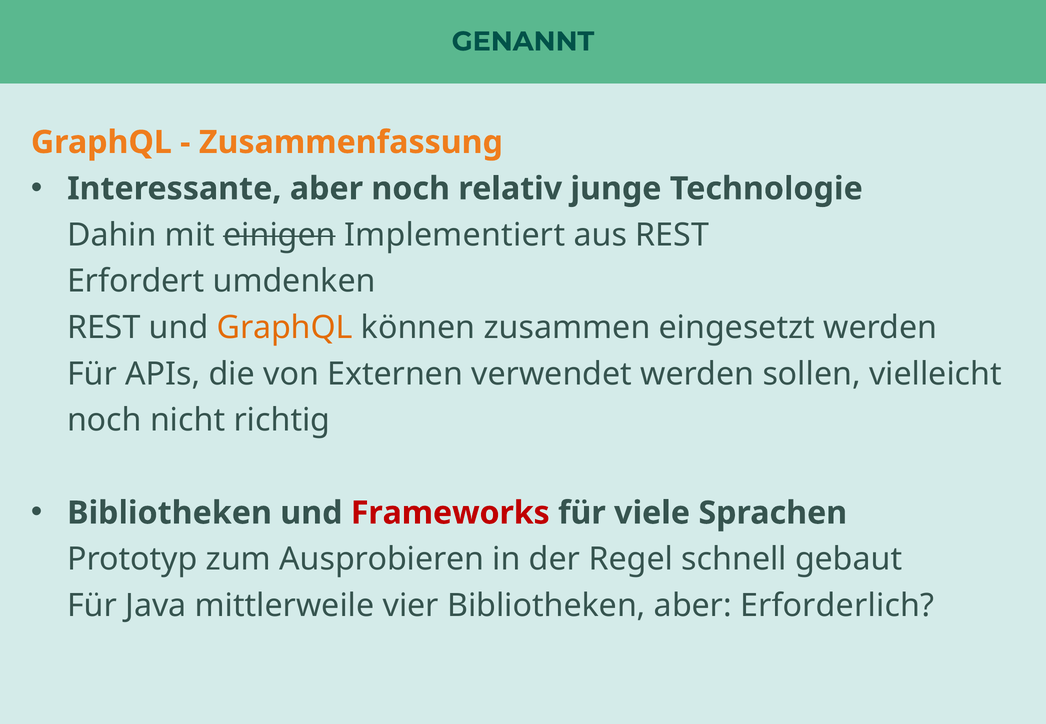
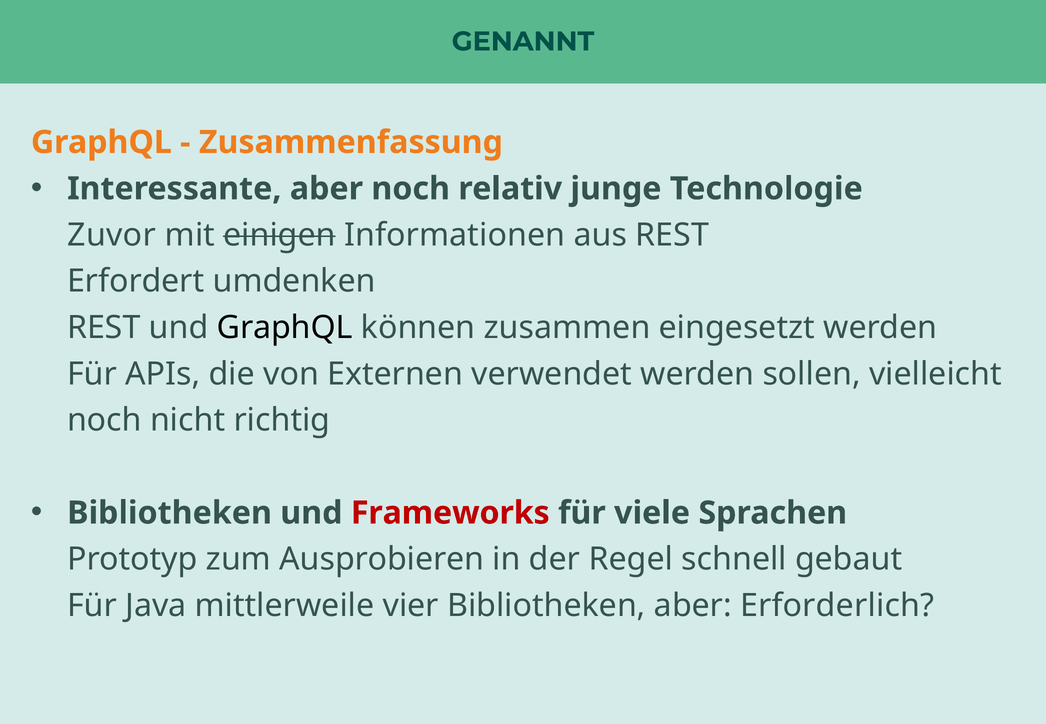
Dahin: Dahin -> Zuvor (112, 235)
Implementiert: Implementiert -> Informationen (455, 235)
GraphQL colour: orange -> black (285, 328)
